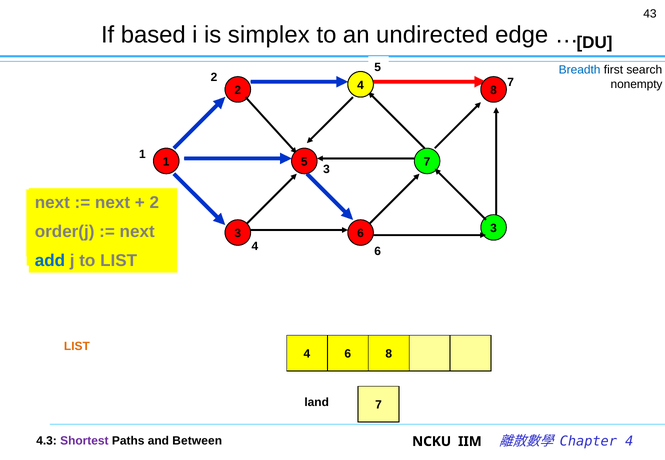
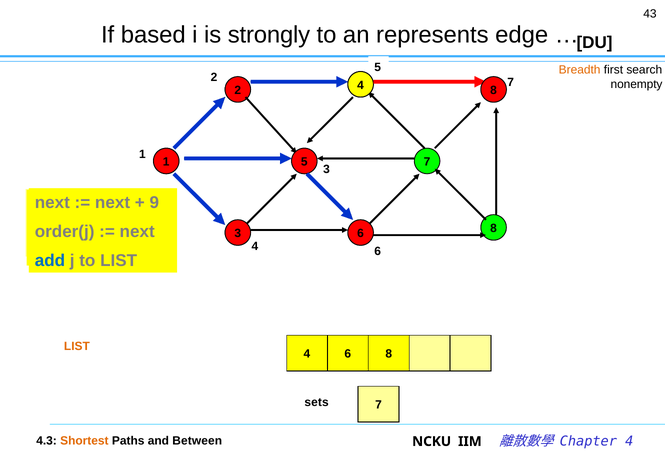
simplex: simplex -> strongly (269, 35)
undirected: undirected -> represents (432, 35)
Breadth colour: blue -> orange (580, 70)
2: 2 -> 9 (154, 203)
3: 3 -> 8 (494, 228)
land: land -> sets (317, 403)
Shortest colour: purple -> orange (84, 441)
